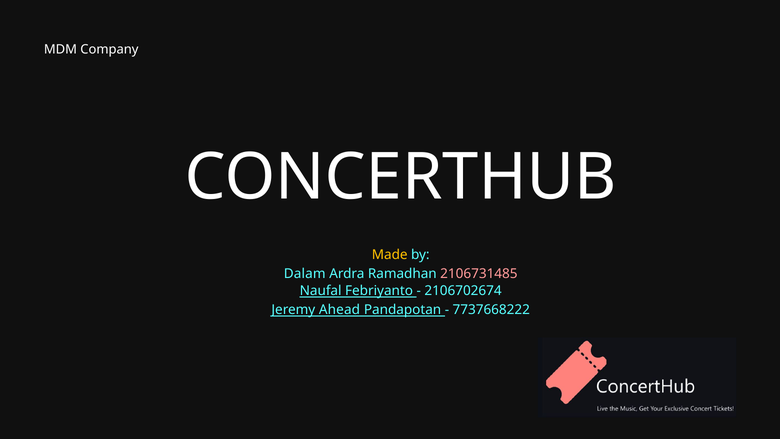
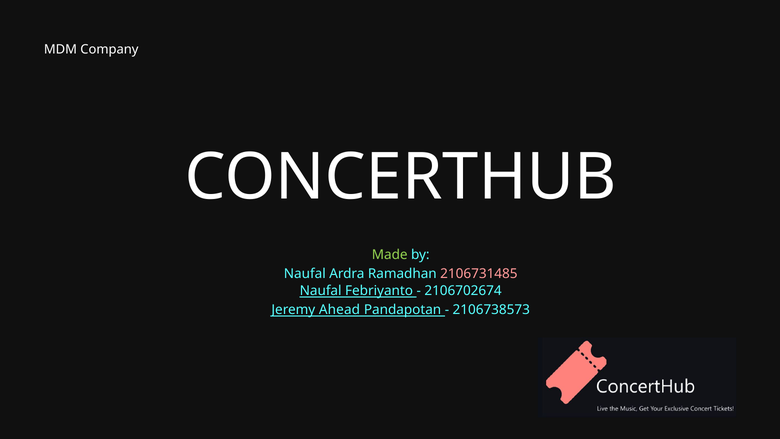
Made colour: yellow -> light green (390, 255)
Dalam: Dalam -> Naufal (305, 274)
7737668222: 7737668222 -> 2106738573 (491, 310)
